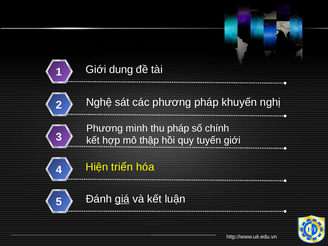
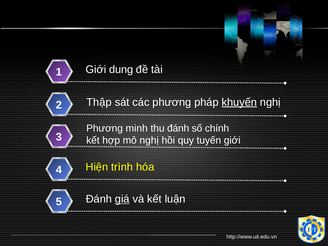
Nghệ: Nghệ -> Thập (99, 102)
khuyến underline: none -> present (239, 102)
thu pháp: pháp -> đánh (178, 128)
mô thập: thập -> nghị (149, 140)
triển: triển -> trình (122, 167)
